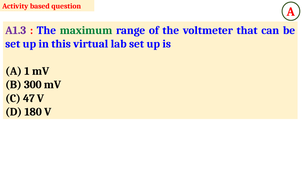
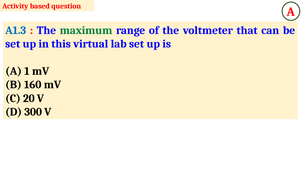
A1.3 colour: purple -> blue (16, 30)
300: 300 -> 160 (33, 85)
47: 47 -> 20 (29, 98)
180: 180 -> 300 (33, 112)
